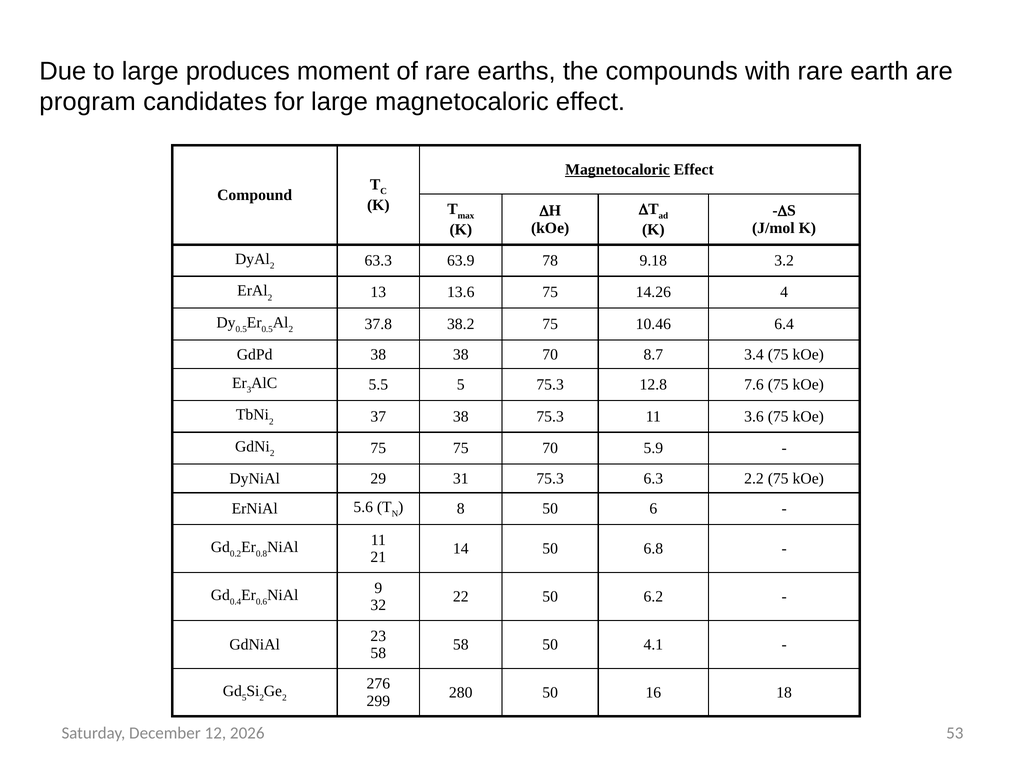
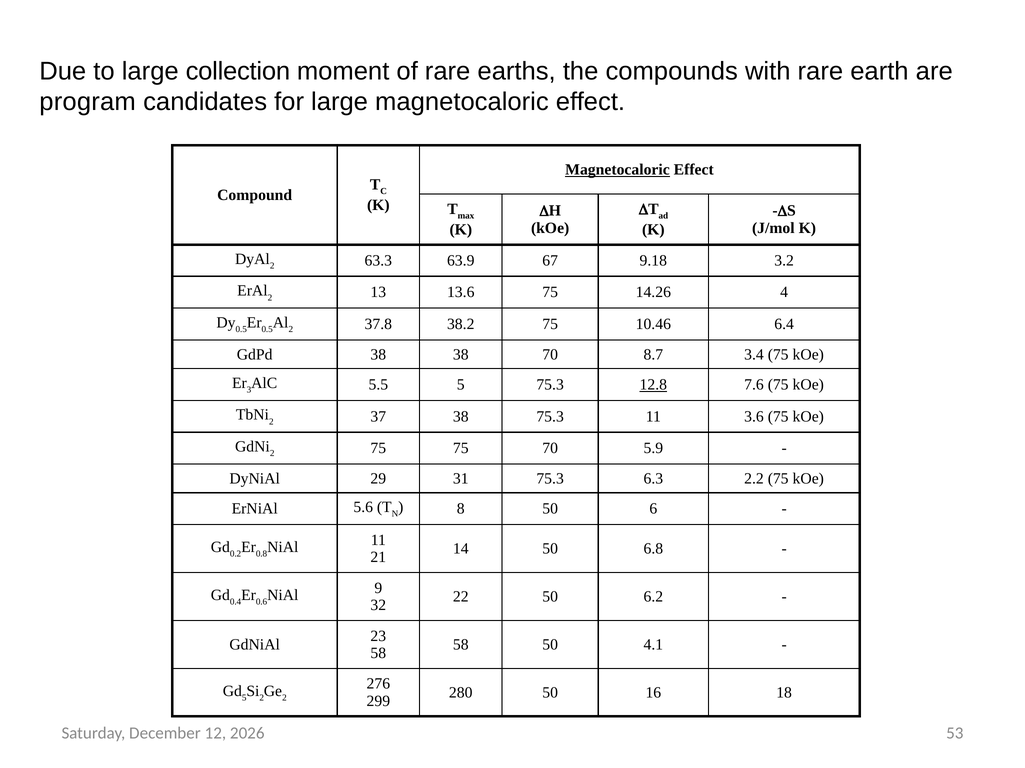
produces: produces -> collection (238, 71)
78: 78 -> 67 (550, 261)
12.8 underline: none -> present (653, 385)
